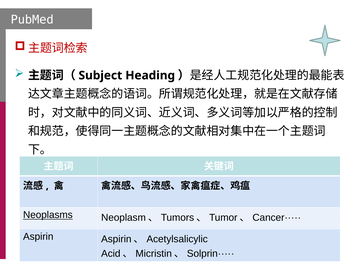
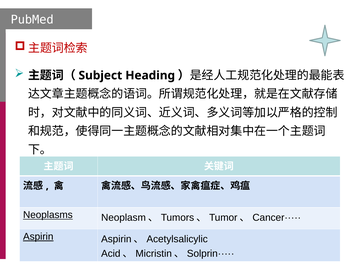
Aspirin underline: none -> present (38, 236)
